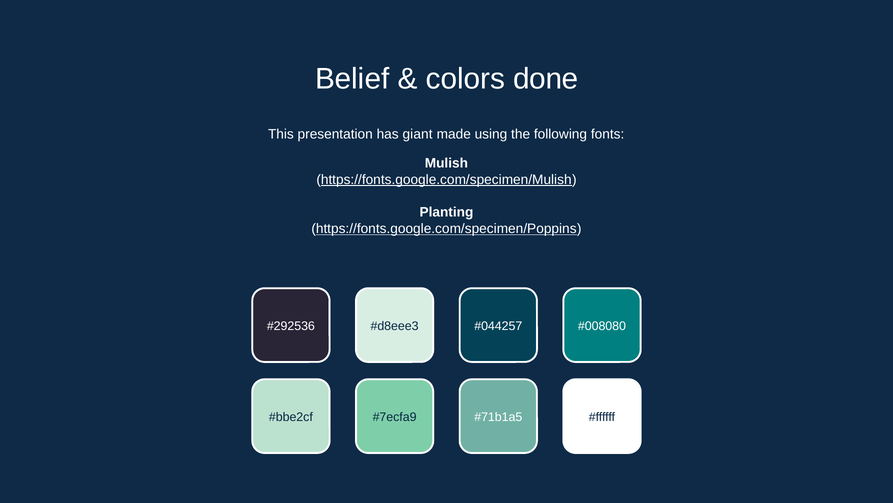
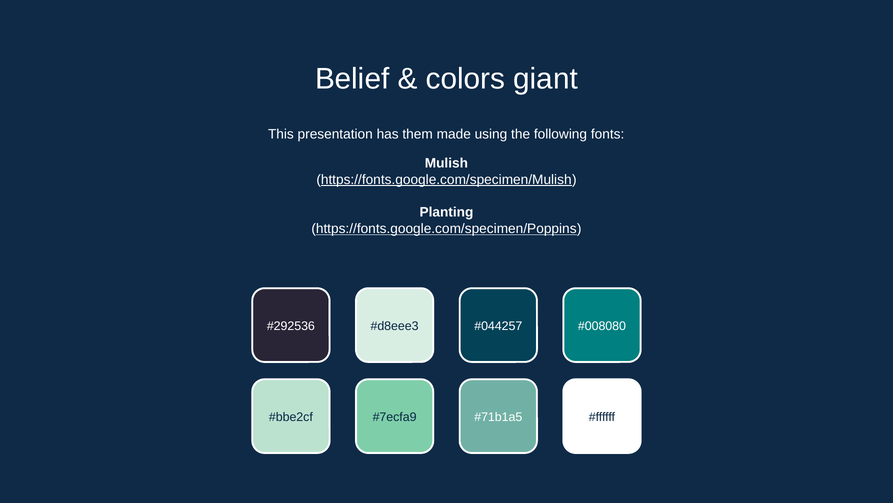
done: done -> giant (546, 79)
giant: giant -> them (418, 134)
